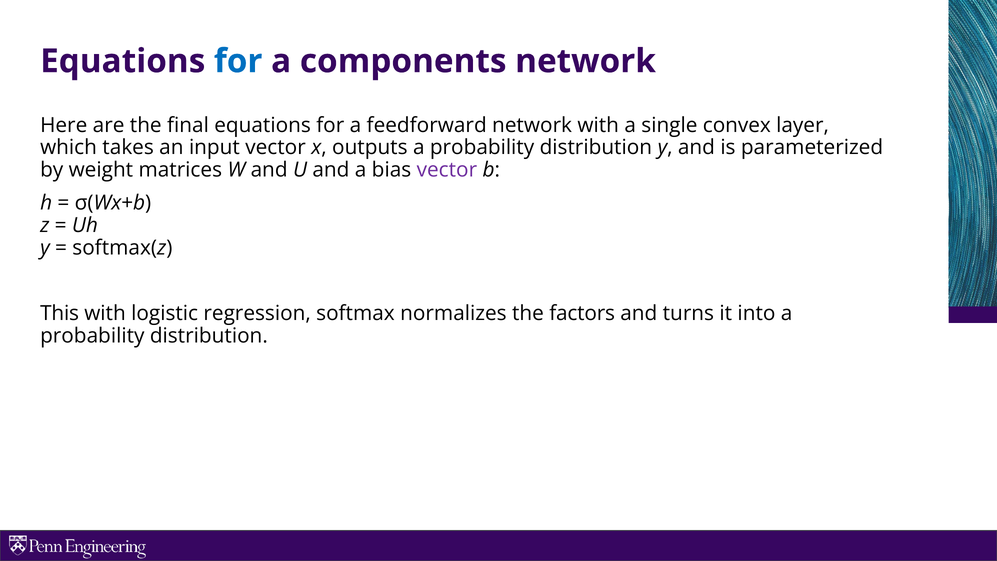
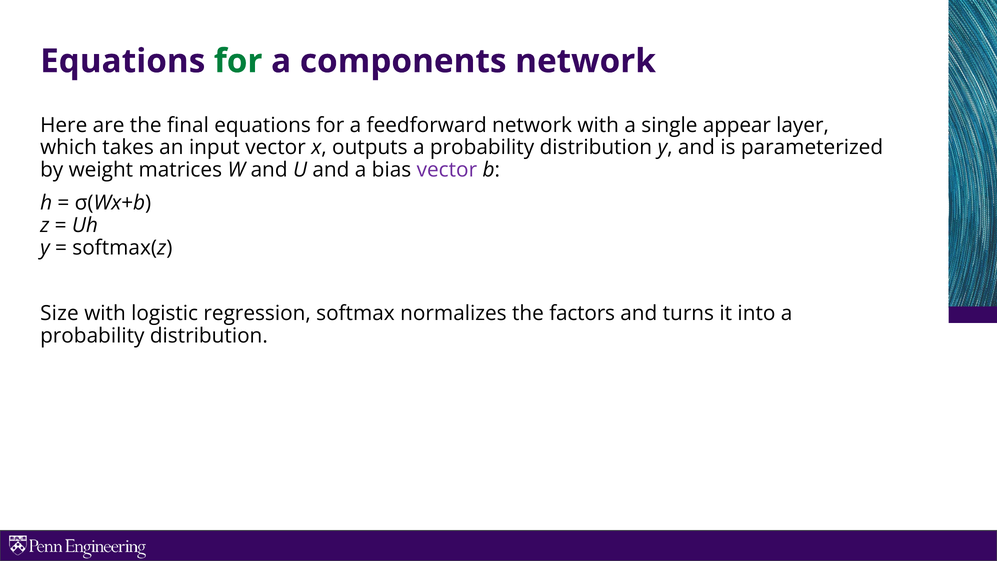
for colour: blue -> green (238, 61)
convex: convex -> appear (737, 125)
This: This -> Size (59, 313)
